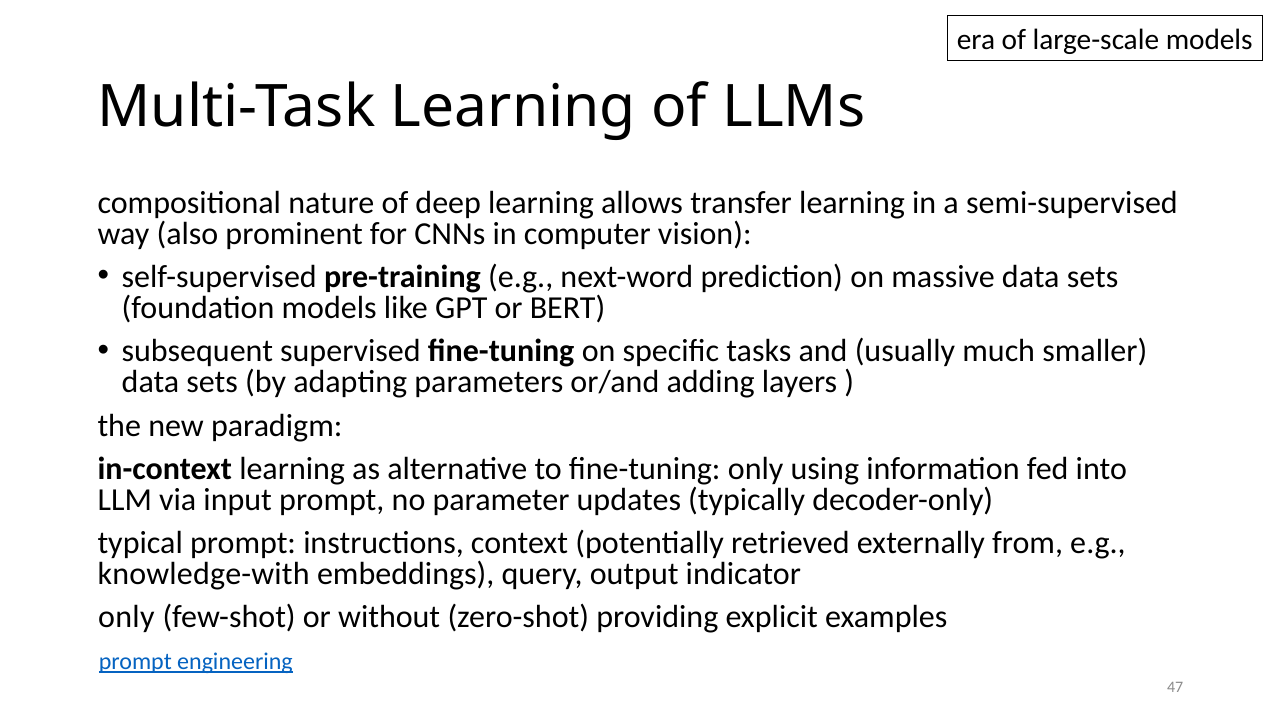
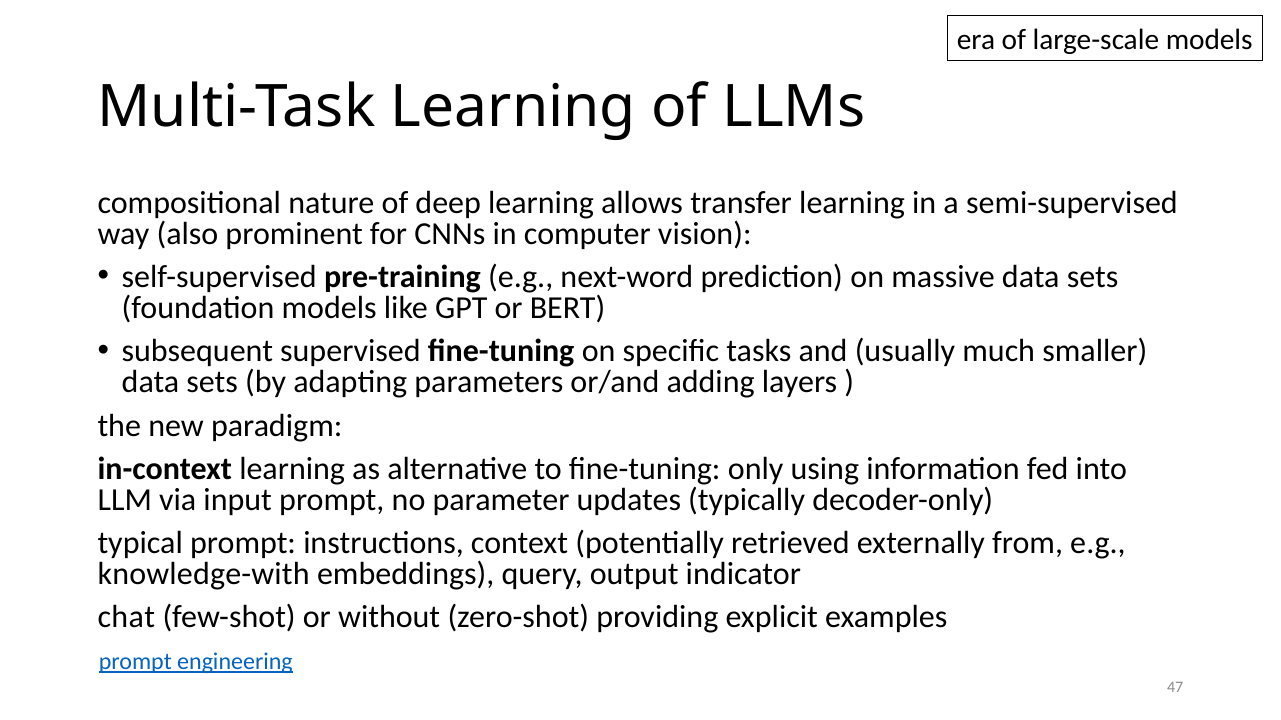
only: only -> chat (126, 617)
